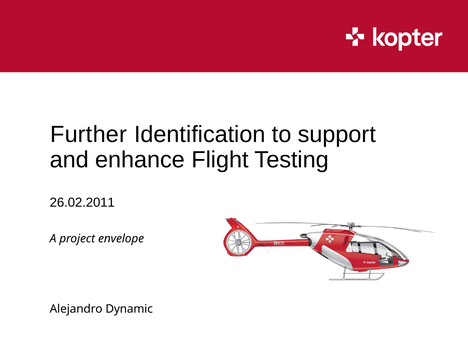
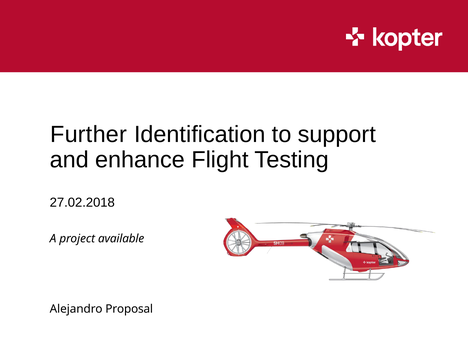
26.02.2011: 26.02.2011 -> 27.02.2018 (82, 203)
envelope: envelope -> available (121, 239)
Dynamic: Dynamic -> Proposal (129, 309)
